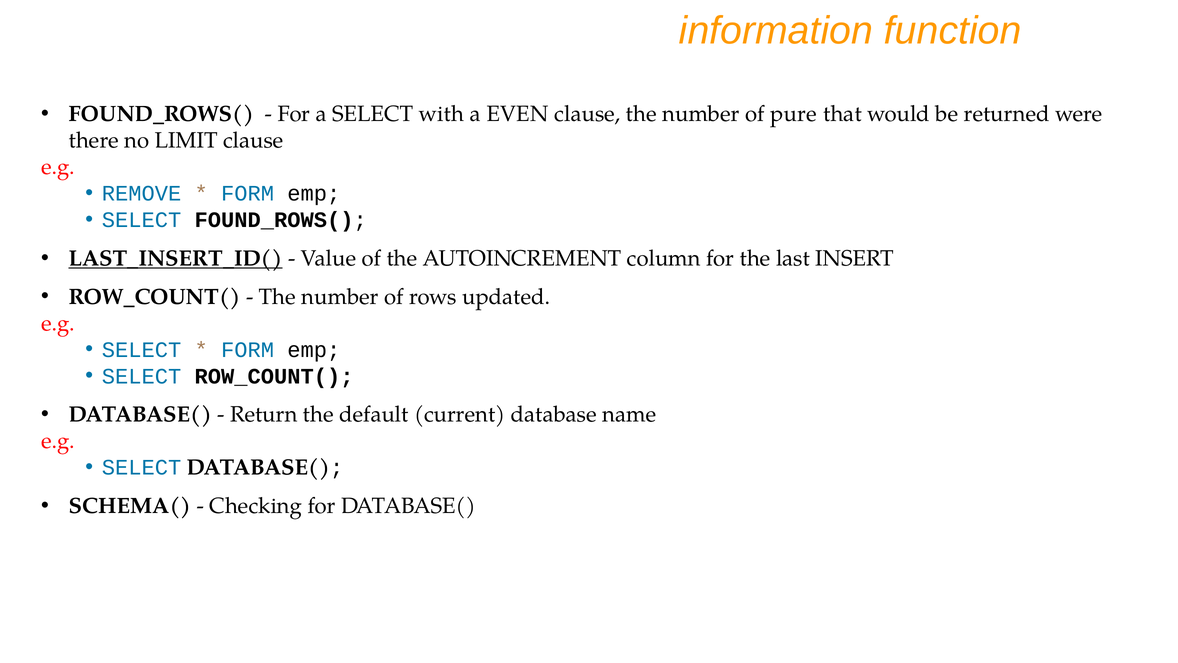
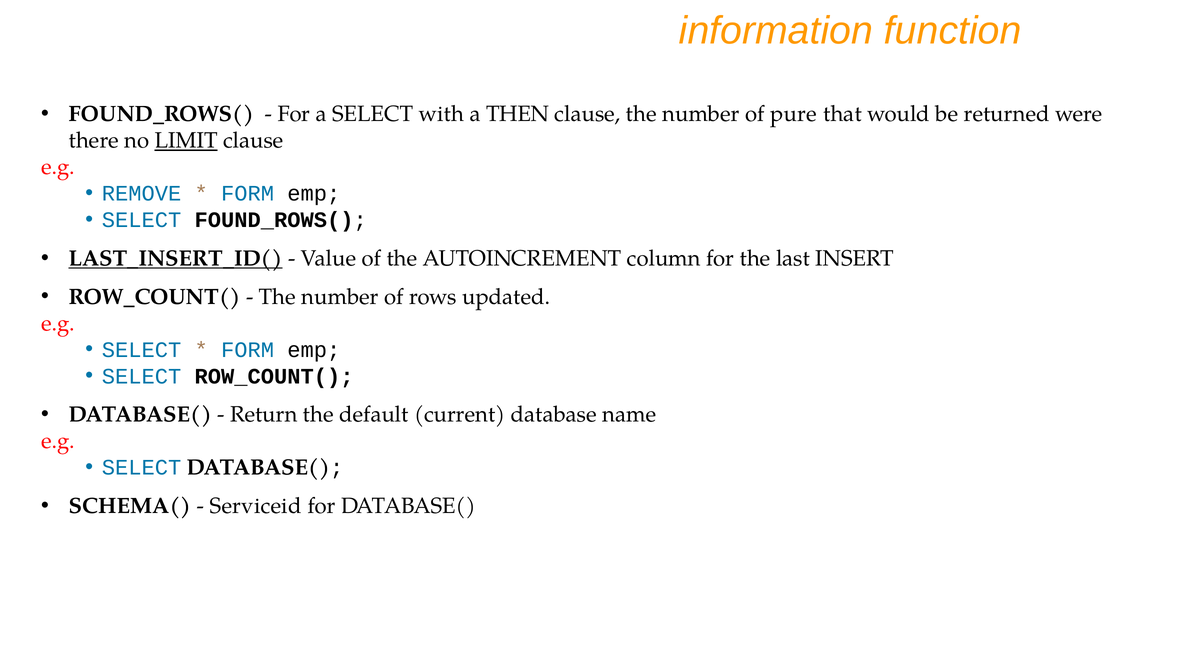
EVEN: EVEN -> THEN (518, 114)
LIMIT underline: none -> present (186, 141)
Checking: Checking -> Serviceid (256, 506)
